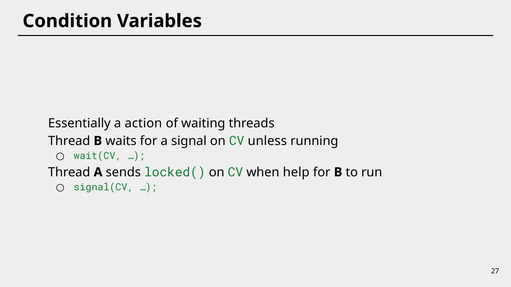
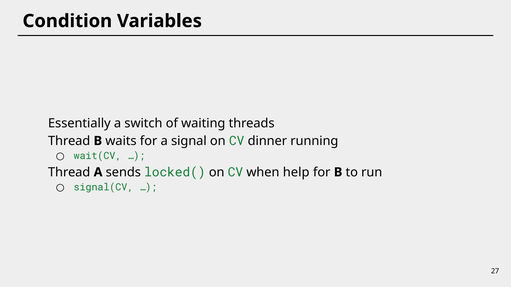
action: action -> switch (143, 123)
unless: unless -> dinner (267, 141)
